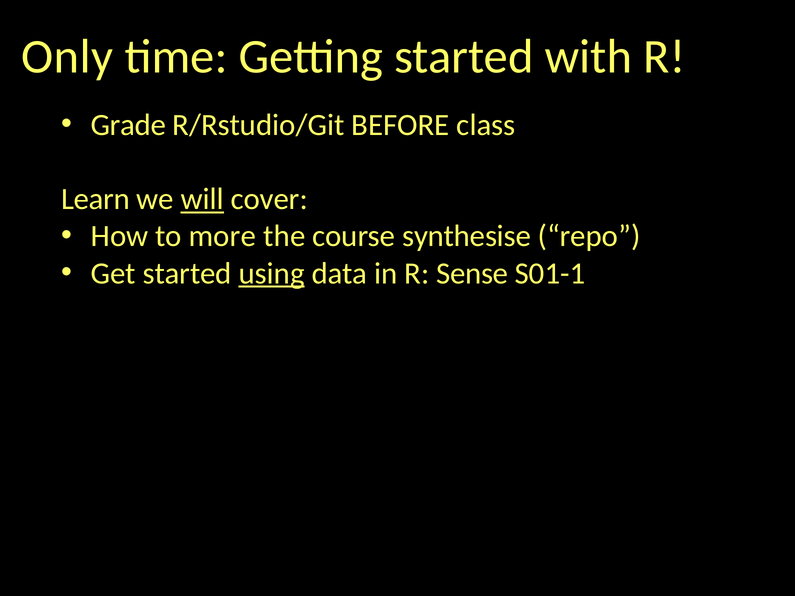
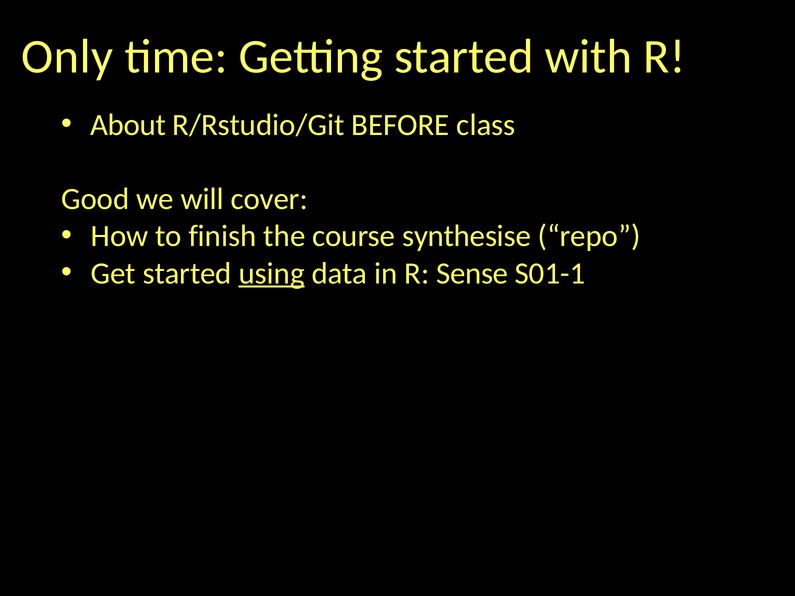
Grade: Grade -> About (128, 125)
Learn: Learn -> Good (95, 199)
will underline: present -> none (202, 199)
more: more -> finish (223, 236)
